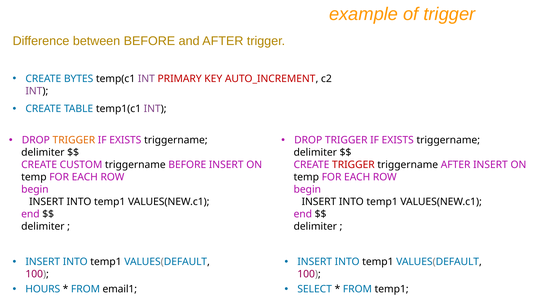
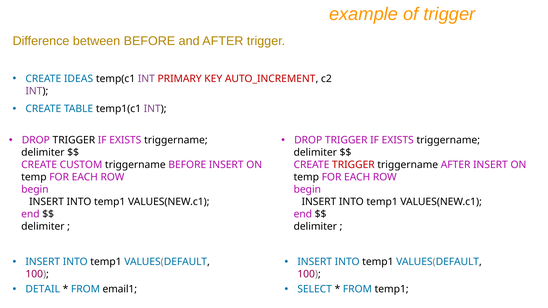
BYTES: BYTES -> IDEAS (79, 79)
TRIGGER colour: orange -> black (74, 140)
HOURS: HOURS -> DETAIL (43, 289)
